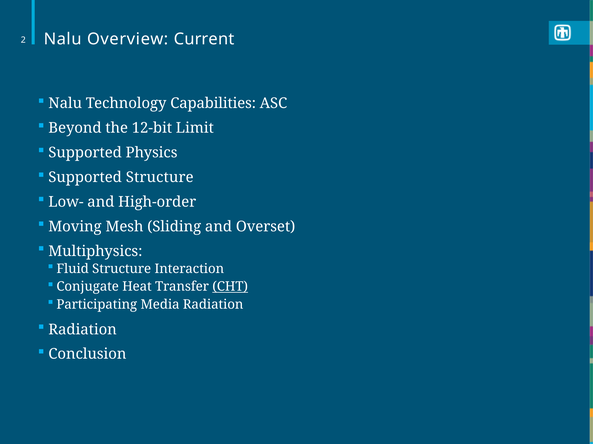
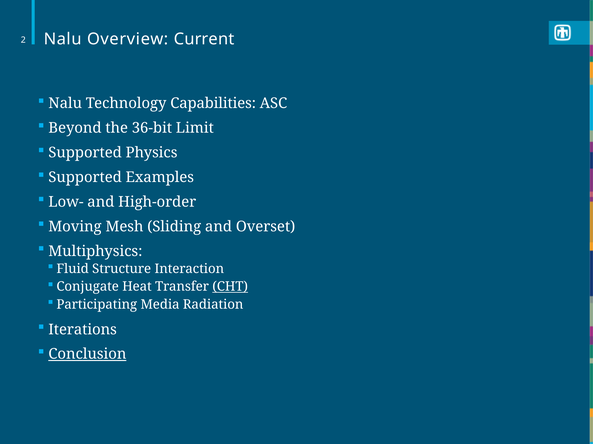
12-bit: 12-bit -> 36-bit (152, 128)
Supported Structure: Structure -> Examples (160, 178)
Radiation: Radiation -> Iterations (83, 330)
Conclusion underline: none -> present (87, 355)
